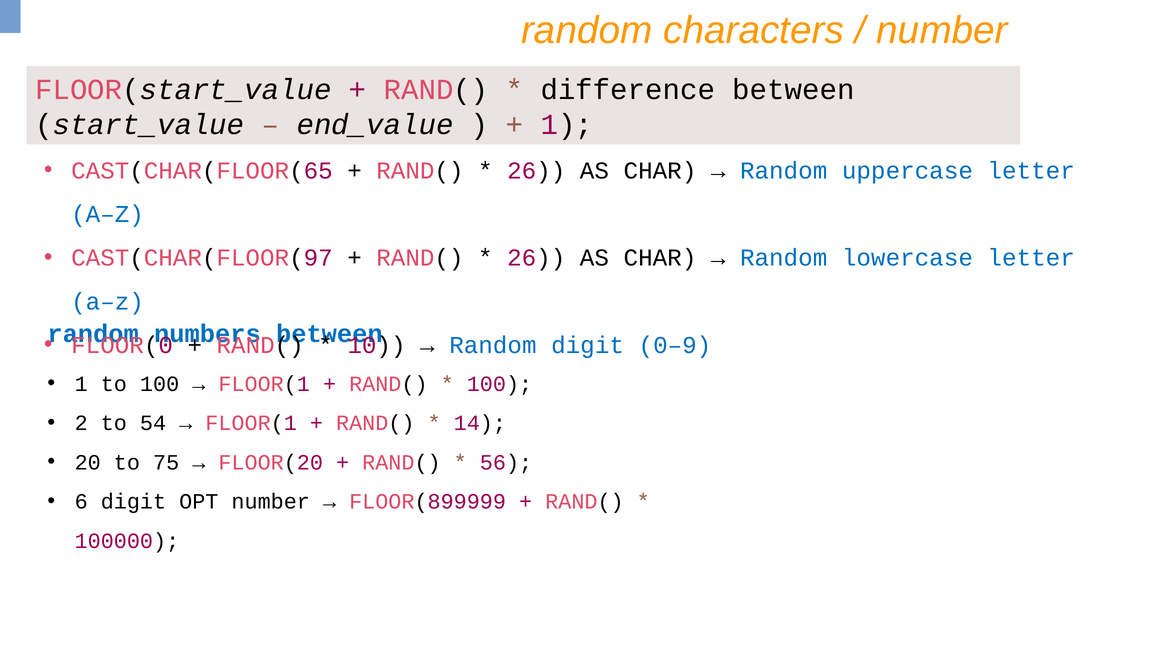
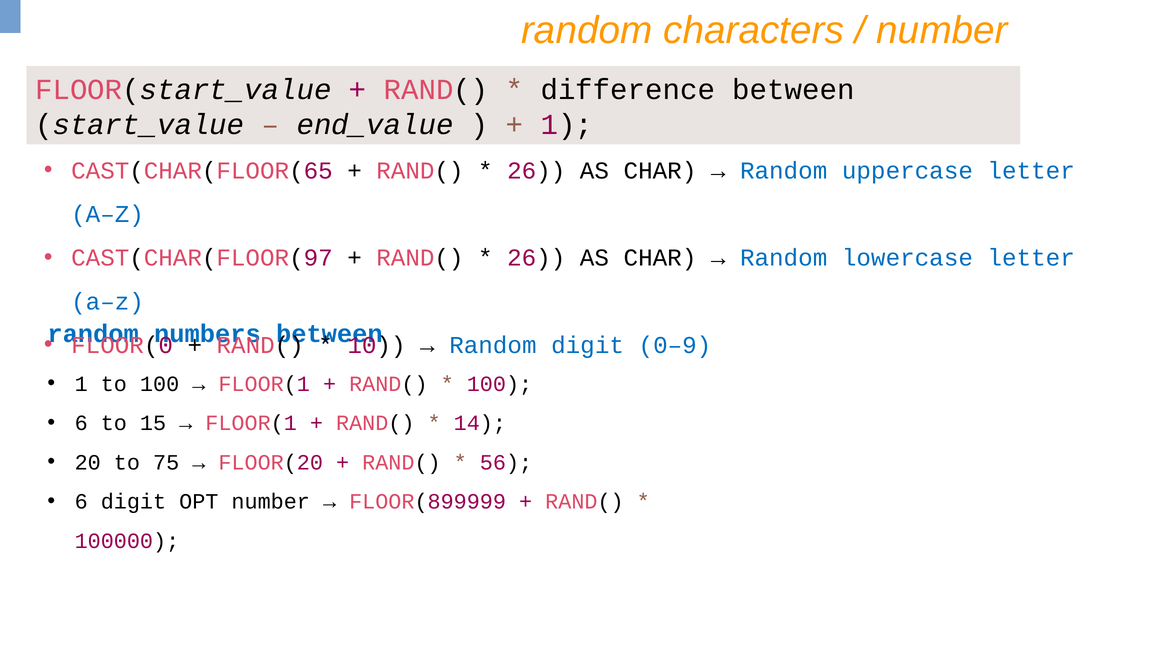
2: 2 -> 6 (81, 423)
54: 54 -> 15 (153, 423)
